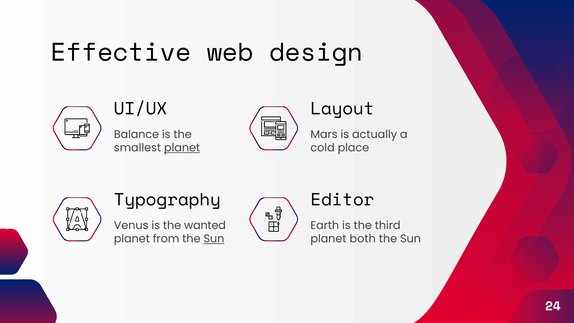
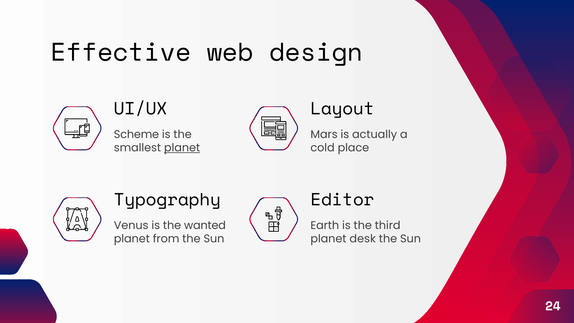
Balance: Balance -> Scheme (136, 134)
Sun underline: present -> none (214, 239)
both: both -> desk (363, 239)
